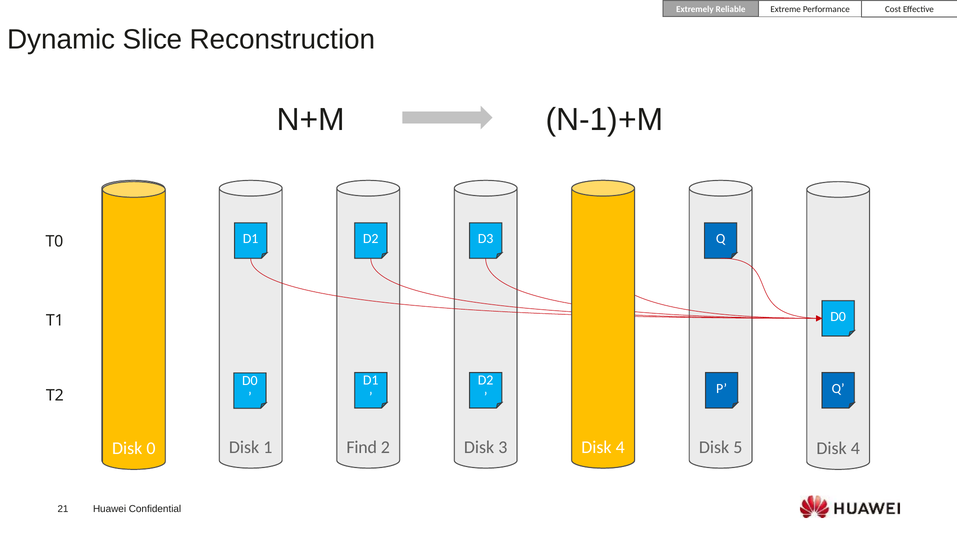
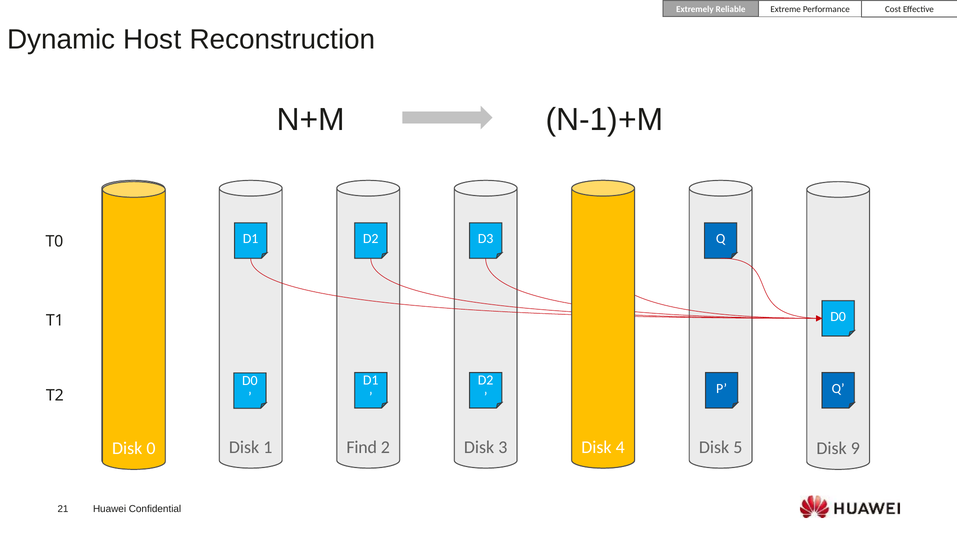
Slice: Slice -> Host (152, 40)
5 Disk 4: 4 -> 9 (855, 449)
